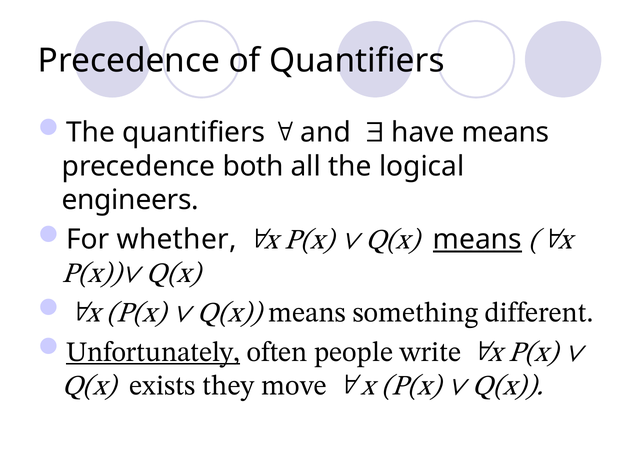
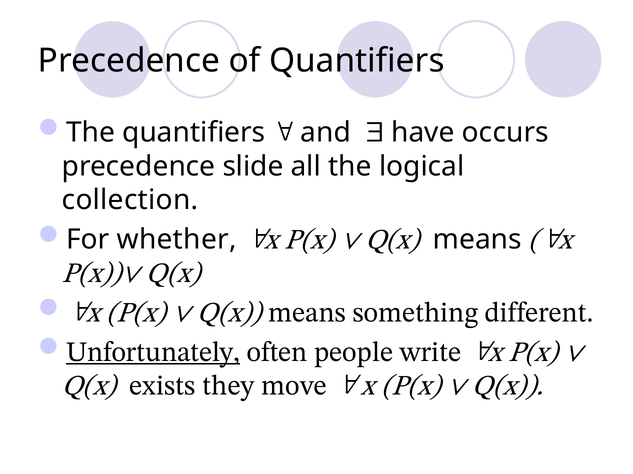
have means: means -> occurs (505, 133)
both: both -> slide (253, 167)
engineers: engineers -> collection (130, 200)
means underline: present -> none (477, 240)
